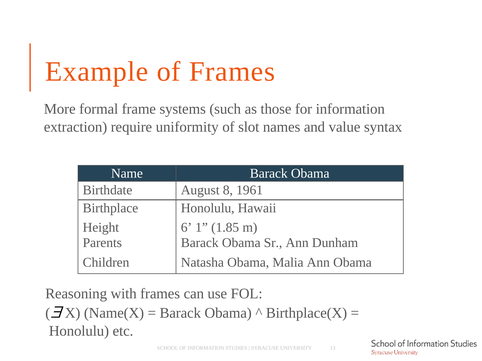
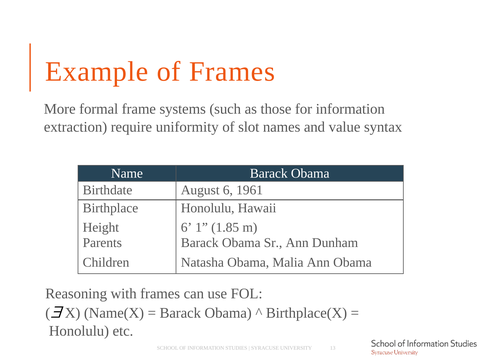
August 8: 8 -> 6 (228, 190)
